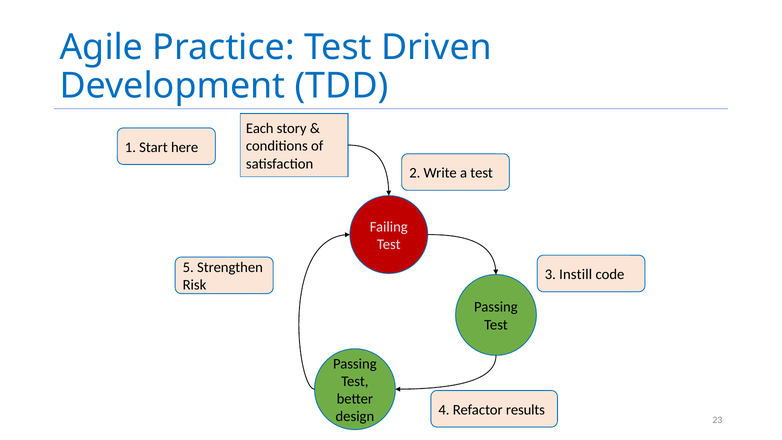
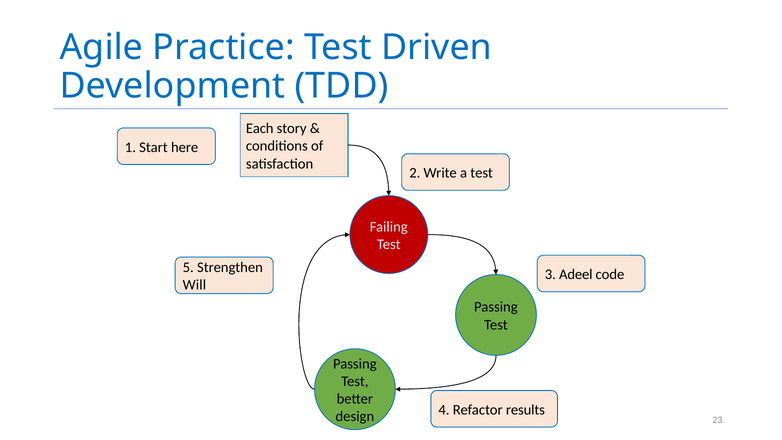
Instill: Instill -> Adeel (576, 274)
Risk: Risk -> Will (194, 285)
